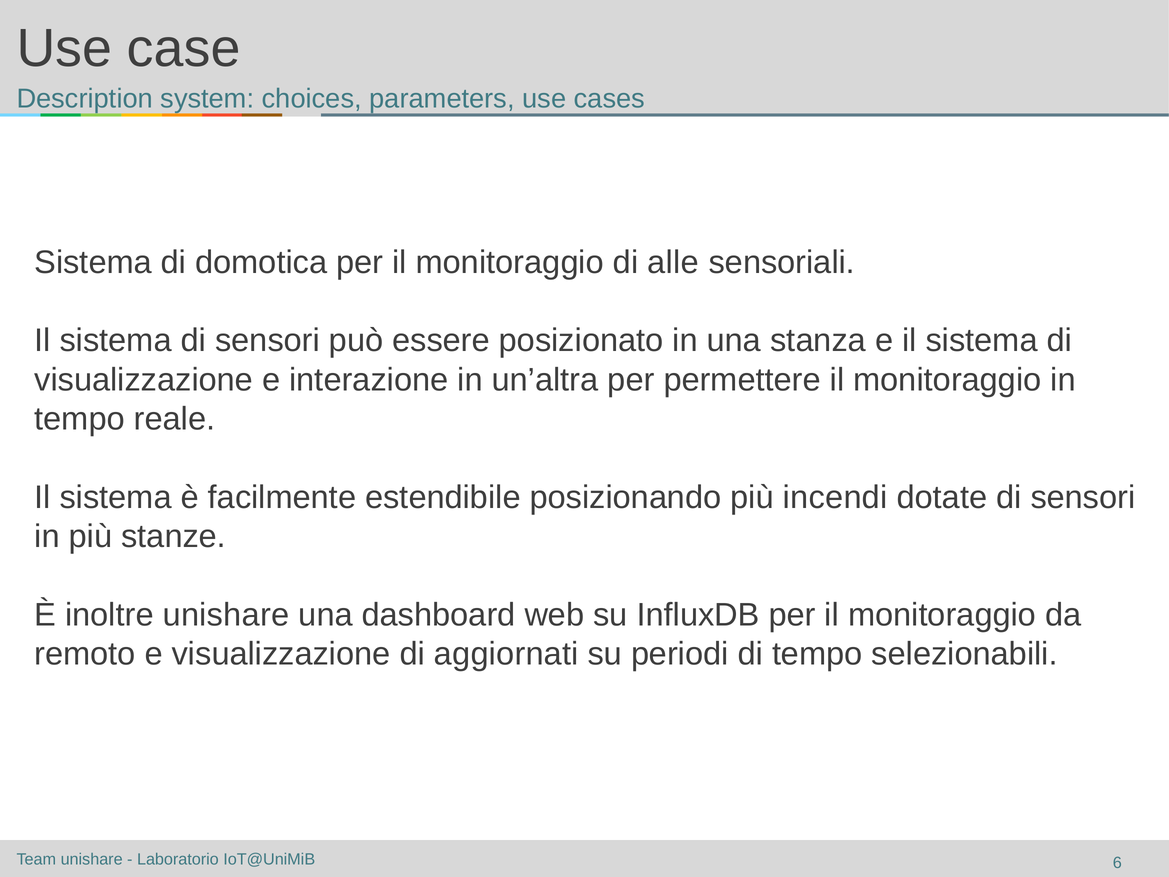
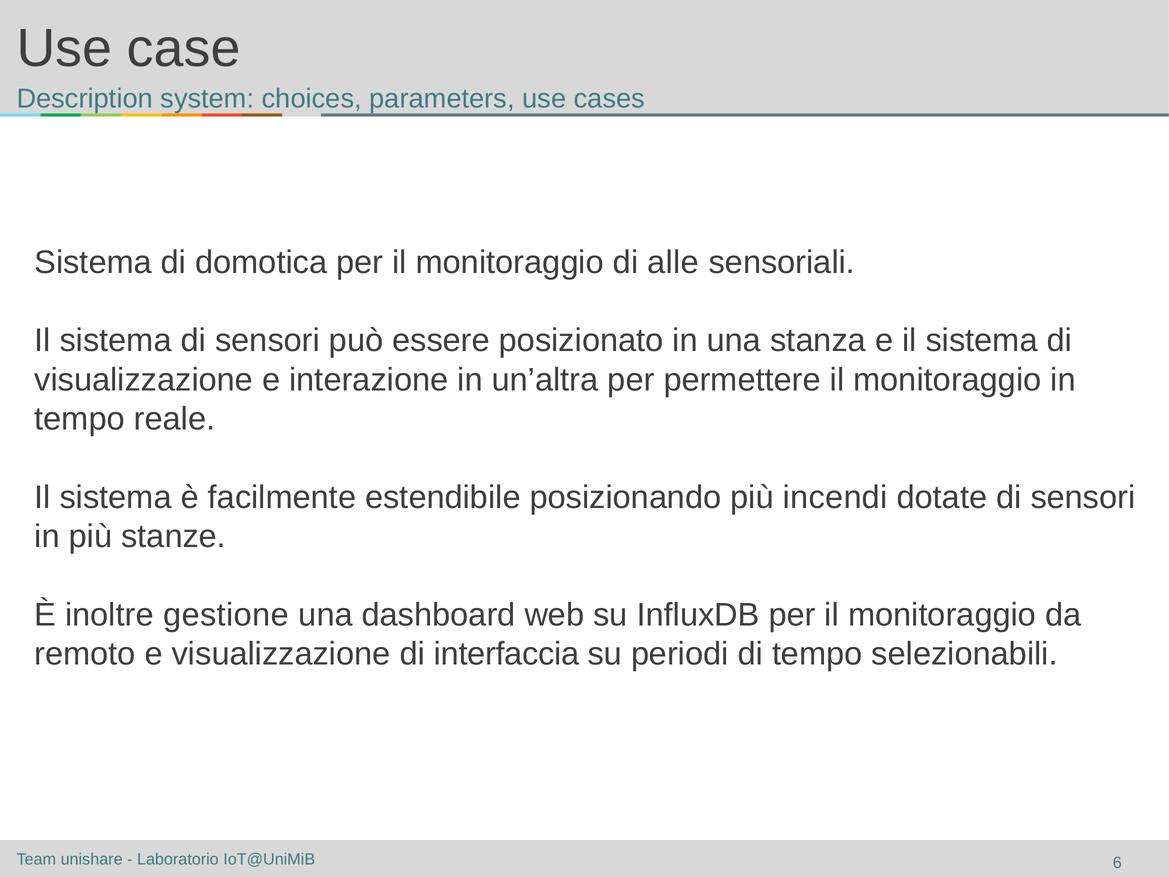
inoltre unishare: unishare -> gestione (226, 615)
aggiornati: aggiornati -> interfaccia (506, 654)
